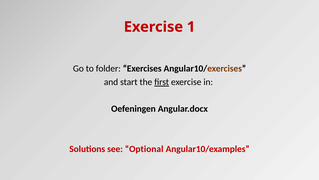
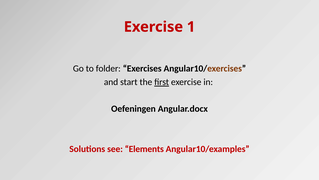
Optional: Optional -> Elements (144, 149)
